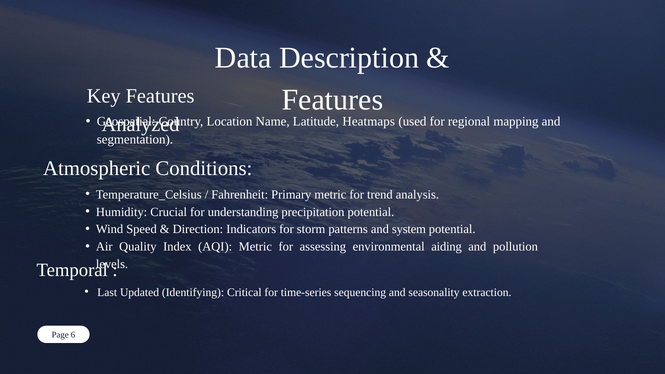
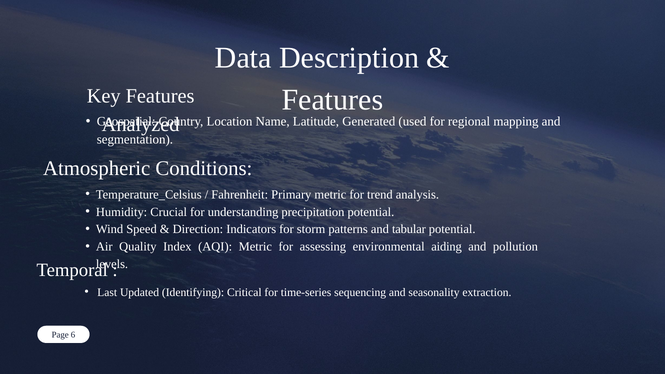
Heatmaps: Heatmaps -> Generated (369, 122)
system: system -> tabular (409, 229)
